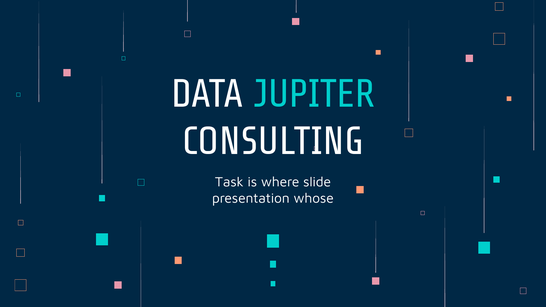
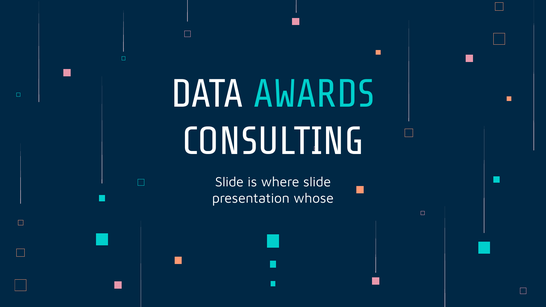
JUPITER: JUPITER -> AWARDS (314, 94)
Task: Task -> Slide (229, 182)
